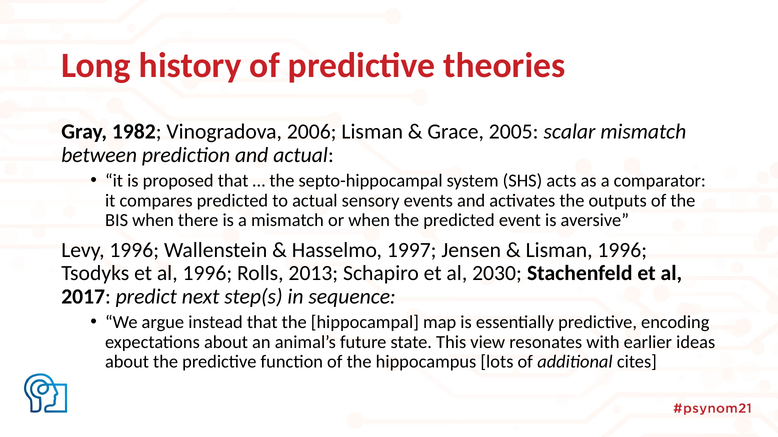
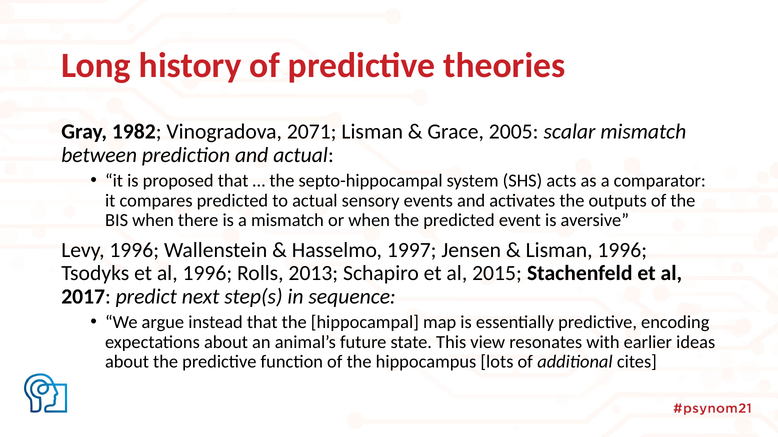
2006: 2006 -> 2071 (312, 132)
2030: 2030 -> 2015 (497, 274)
